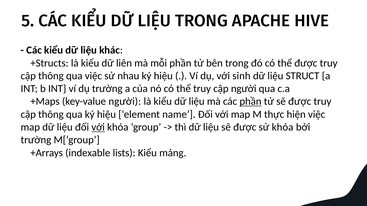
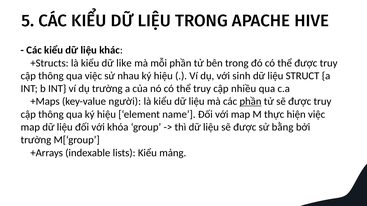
liên: liên -> like (124, 63)
cập người: người -> nhiều (244, 89)
với underline: present -> none (98, 127)
sử khóa: khóa -> bằng (283, 127)
